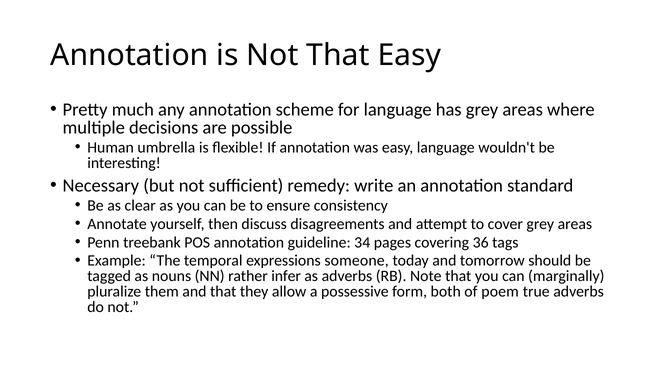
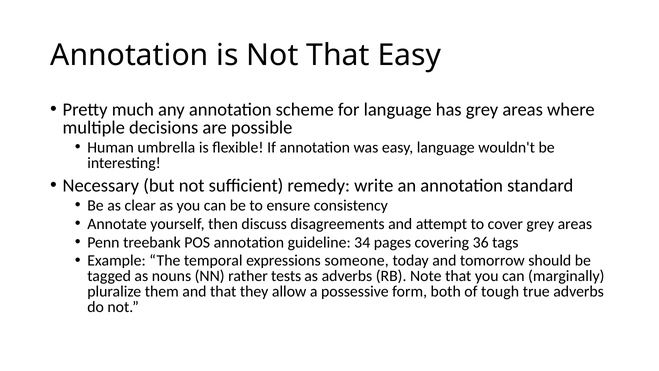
infer: infer -> tests (286, 276)
poem: poem -> tough (500, 291)
